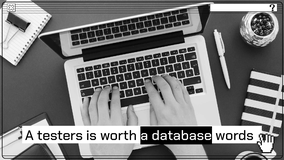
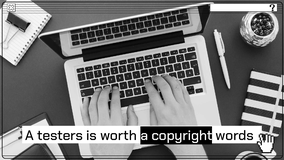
database: database -> copyright (182, 135)
